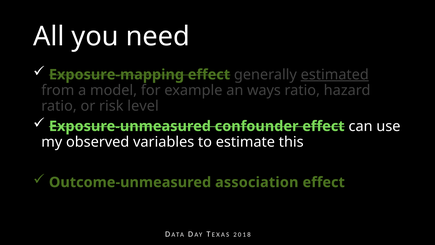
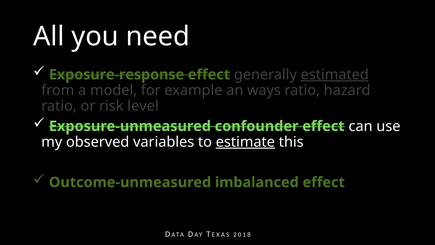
Exposure-mapping: Exposure-mapping -> Exposure-response (117, 75)
estimate underline: none -> present (245, 142)
association: association -> imbalanced (257, 182)
